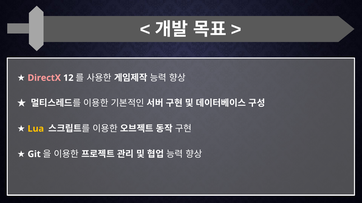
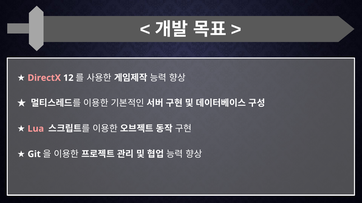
Lua colour: yellow -> pink (36, 129)
